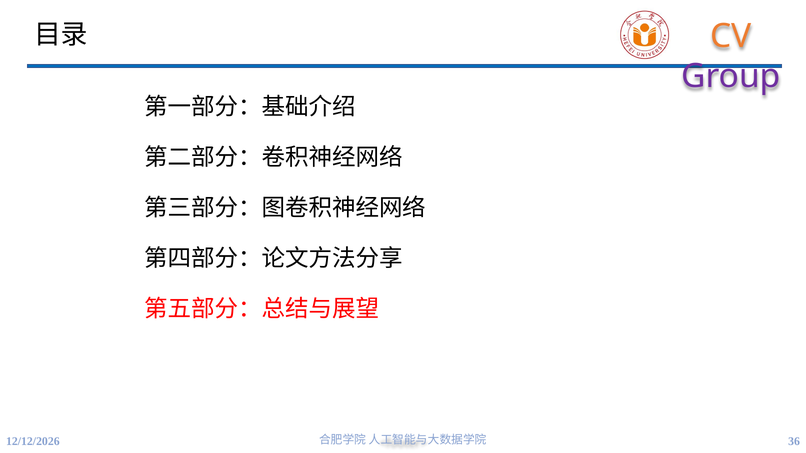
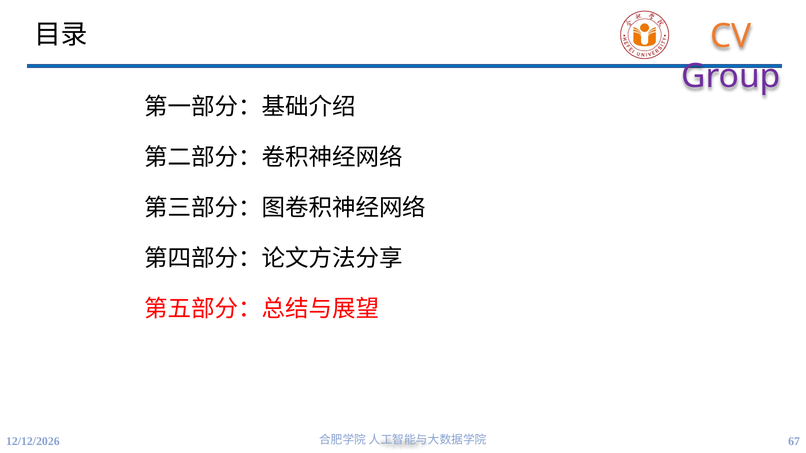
36: 36 -> 67 (794, 442)
